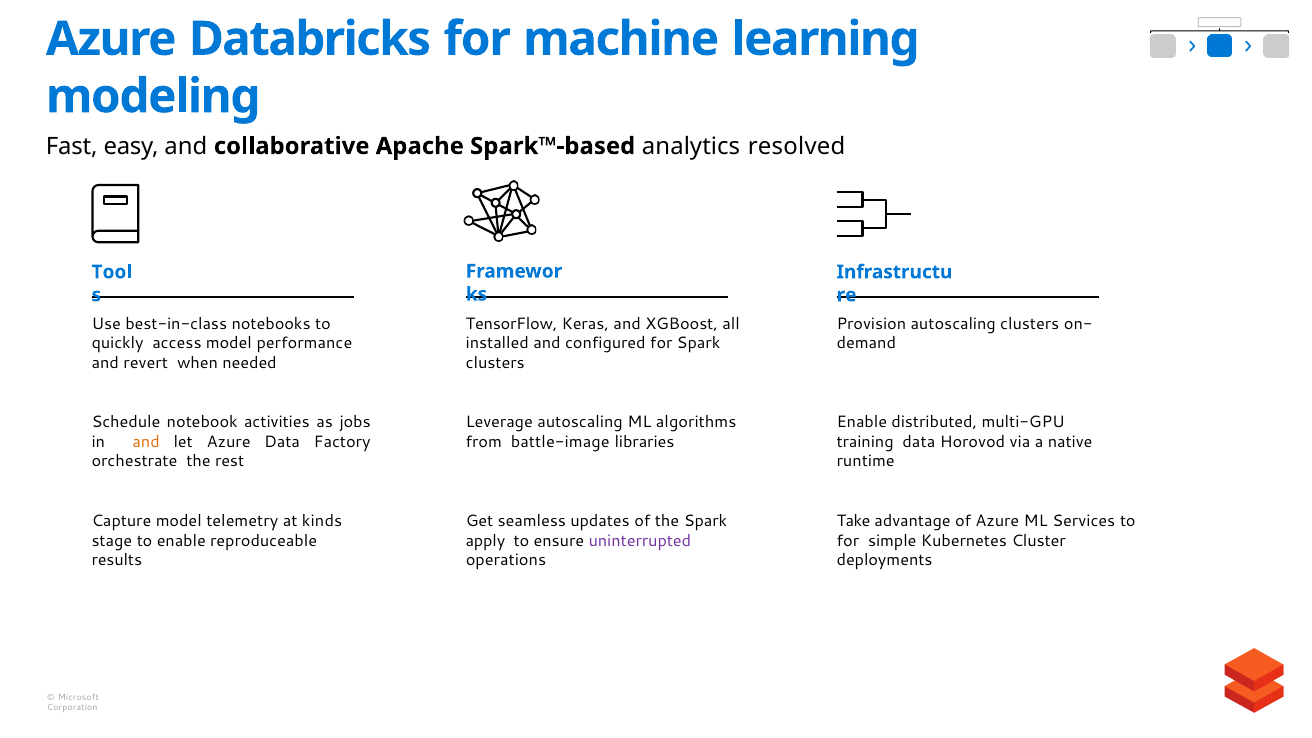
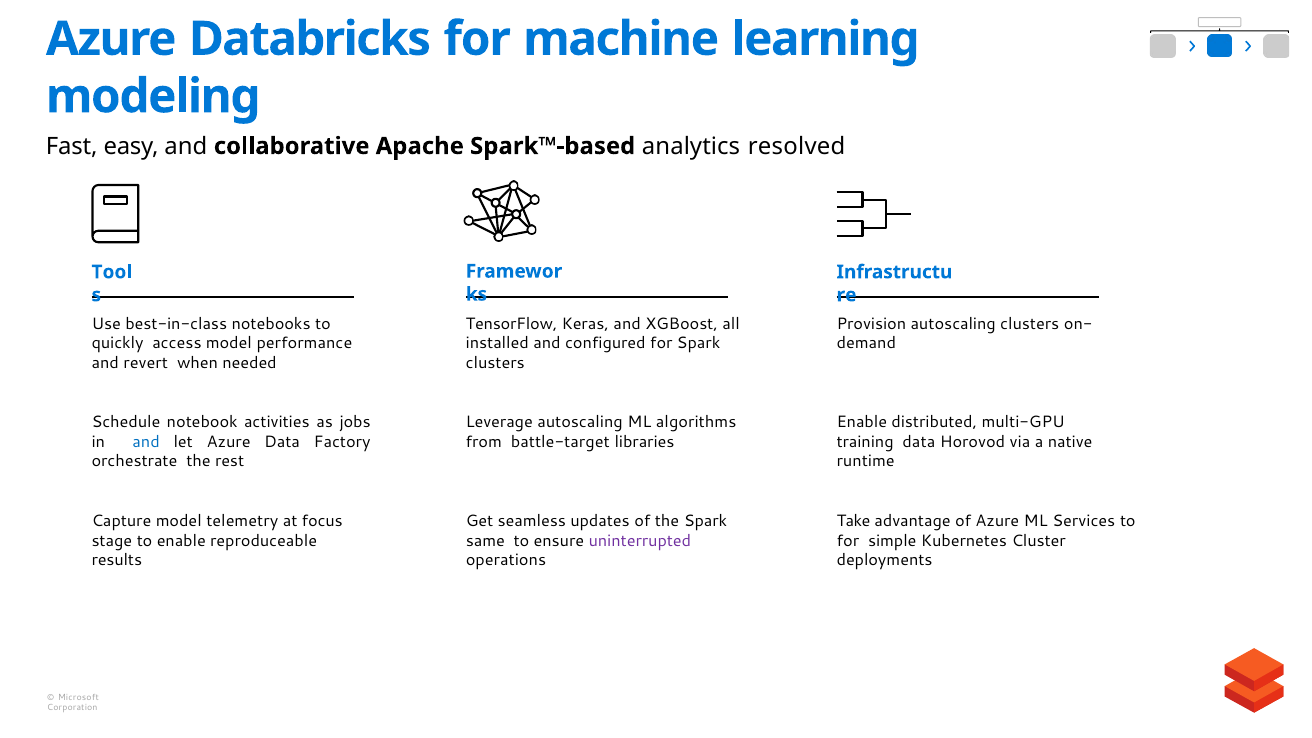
and colour: orange -> blue (146, 442)
battle-image: battle-image -> battle-target (560, 442)
kinds: kinds -> focus (322, 521)
apply: apply -> same (485, 541)
